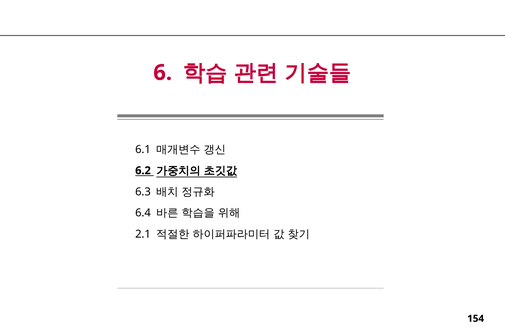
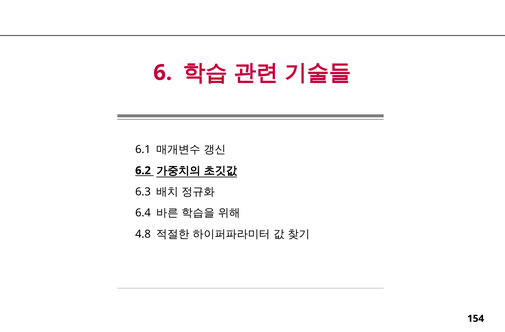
2.1: 2.1 -> 4.8 (143, 234)
